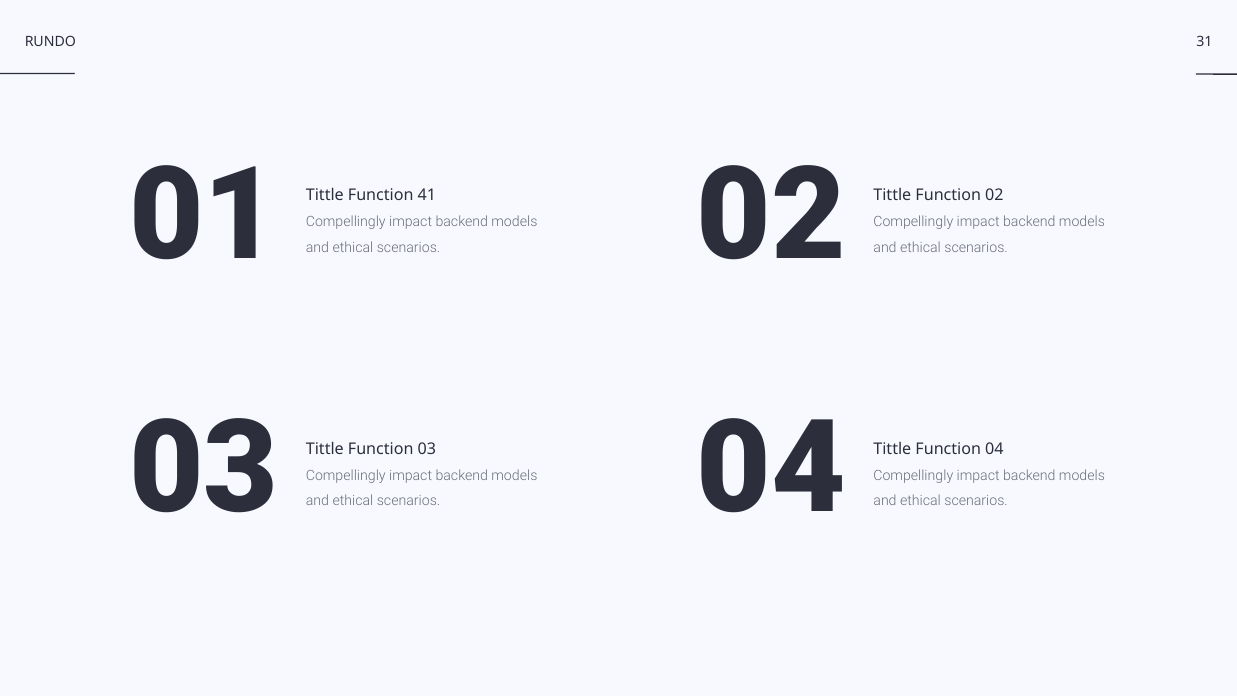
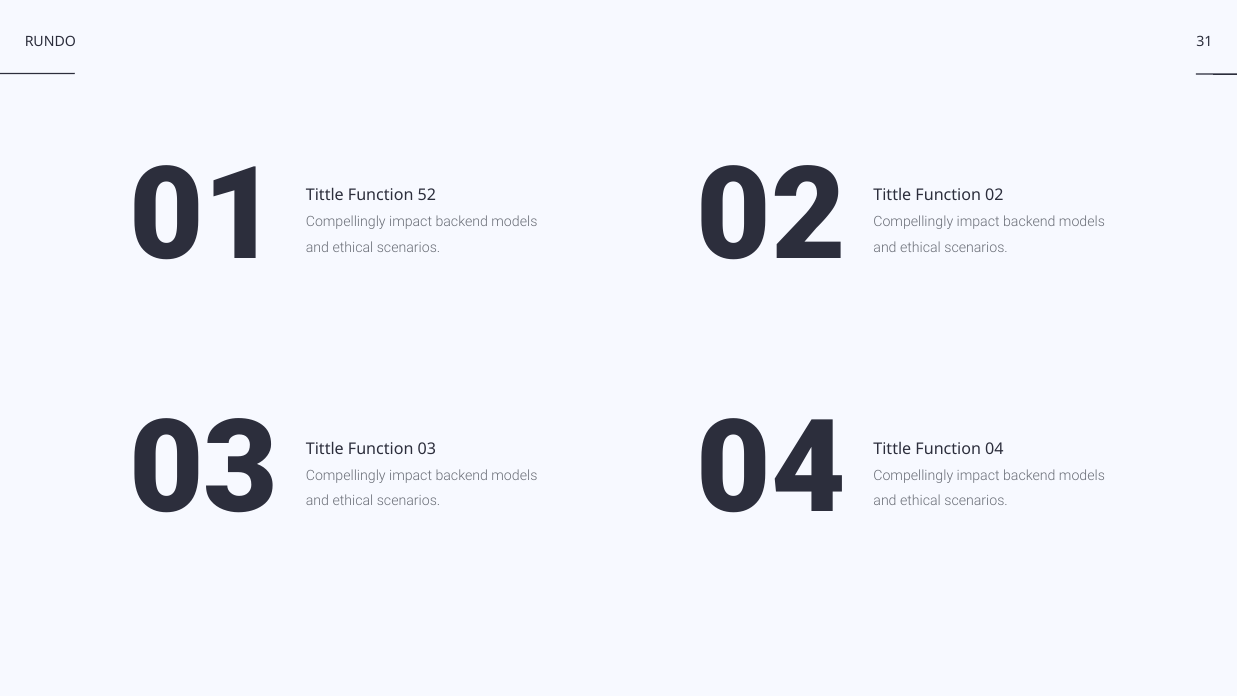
41: 41 -> 52 (427, 195)
